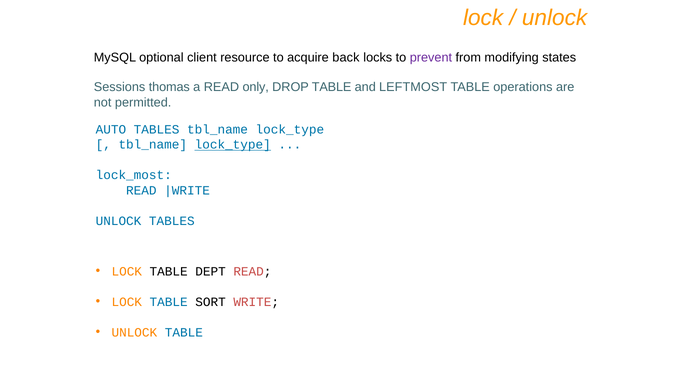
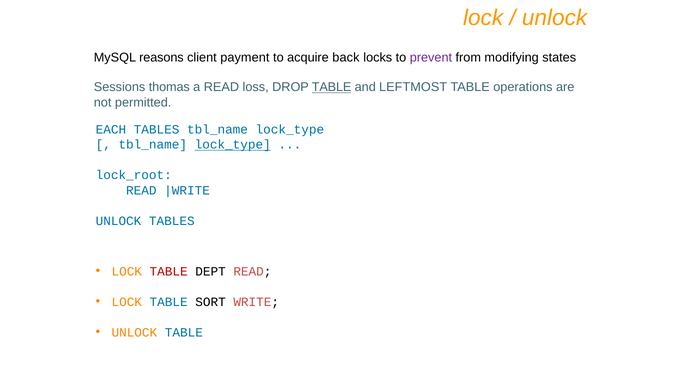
optional: optional -> reasons (161, 58)
resource: resource -> payment (245, 58)
only: only -> loss (256, 87)
TABLE underline: none -> present (332, 87)
AUTO: AUTO -> EACH (111, 129)
lock_most: lock_most -> lock_root (134, 175)
TABLE colour: black -> red (169, 271)
